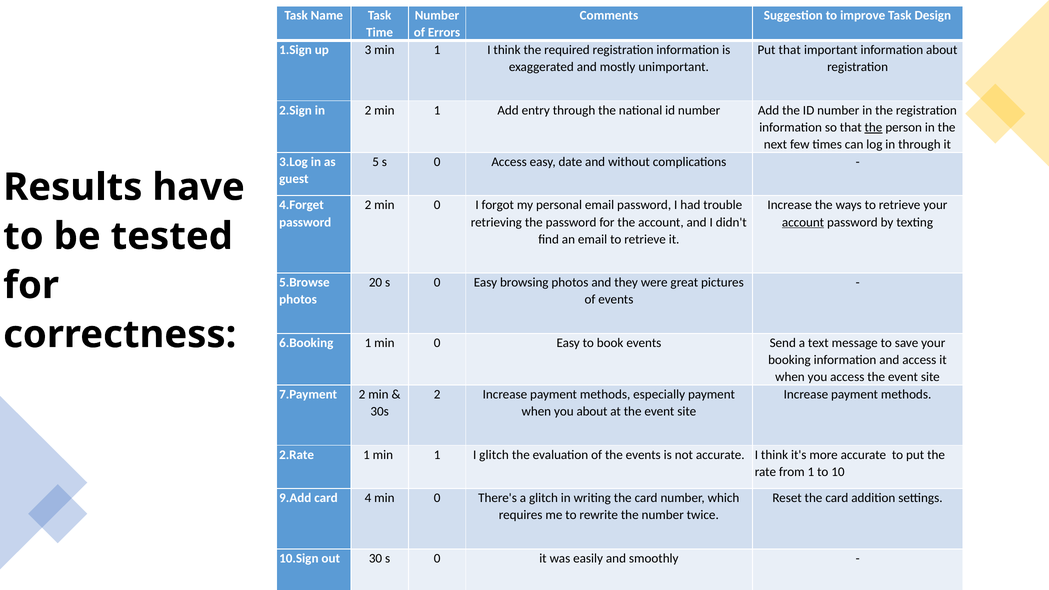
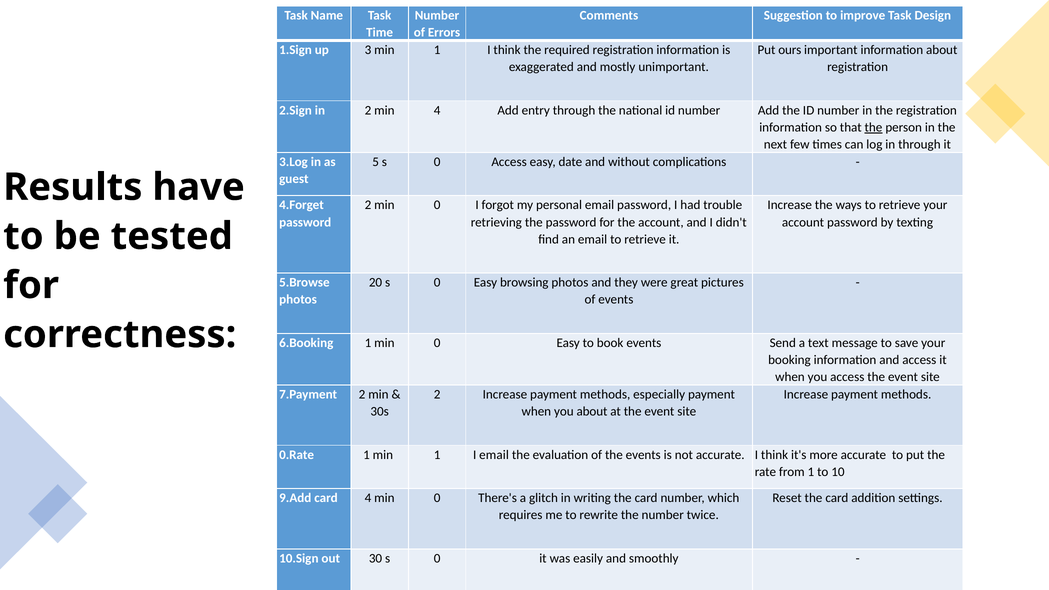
Put that: that -> ours (790, 50)
2 min 1: 1 -> 4 (437, 110)
account underline: present -> none (803, 222)
2.Rate: 2.Rate -> 0.Rate (297, 455)
I glitch: glitch -> email (494, 455)
